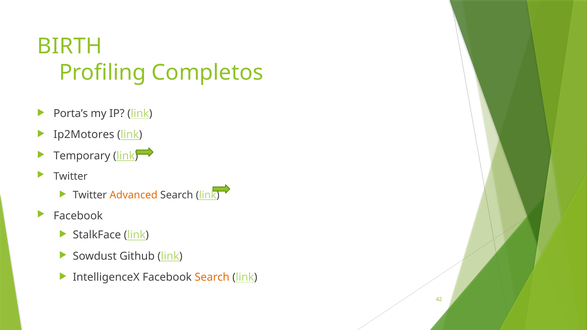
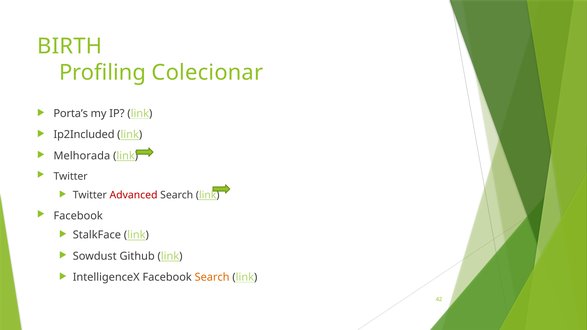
Completos: Completos -> Colecionar (207, 73)
Ip2Motores: Ip2Motores -> Ip2Included (84, 135)
Temporary: Temporary -> Melhorada (82, 156)
Advanced colour: orange -> red (134, 195)
